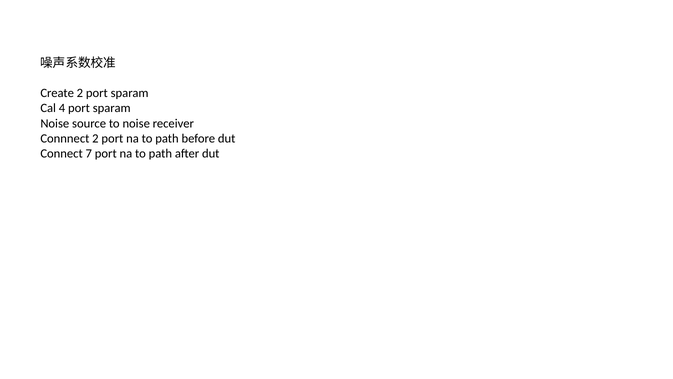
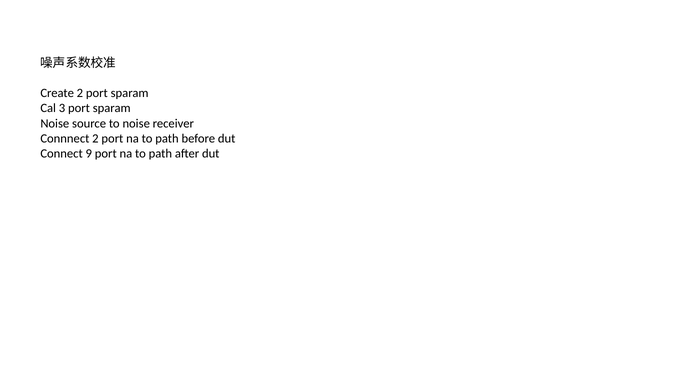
4: 4 -> 3 (62, 108)
7: 7 -> 9 (89, 154)
